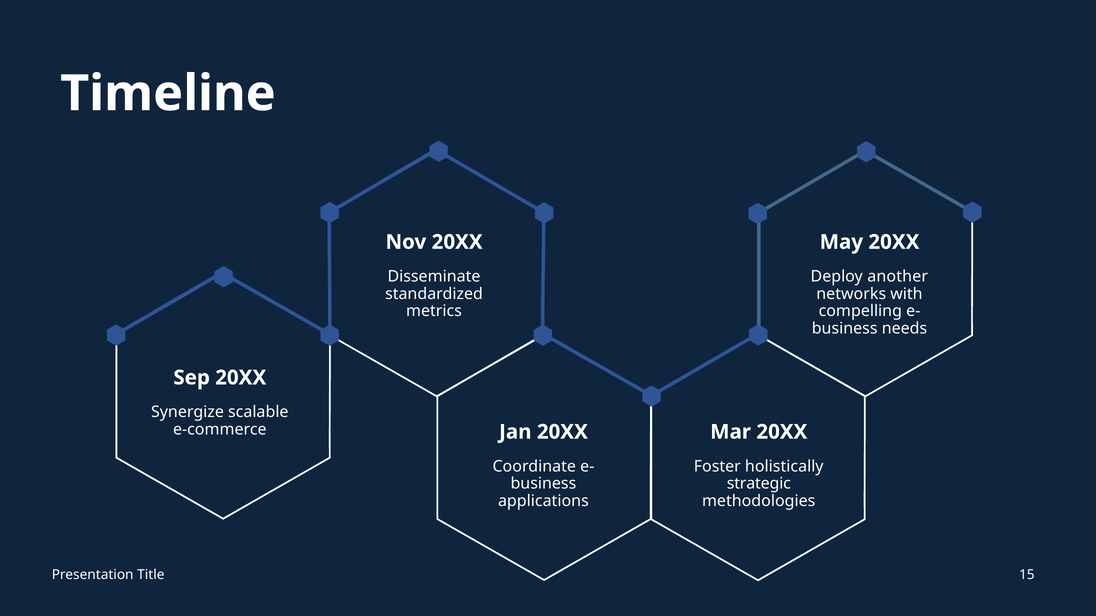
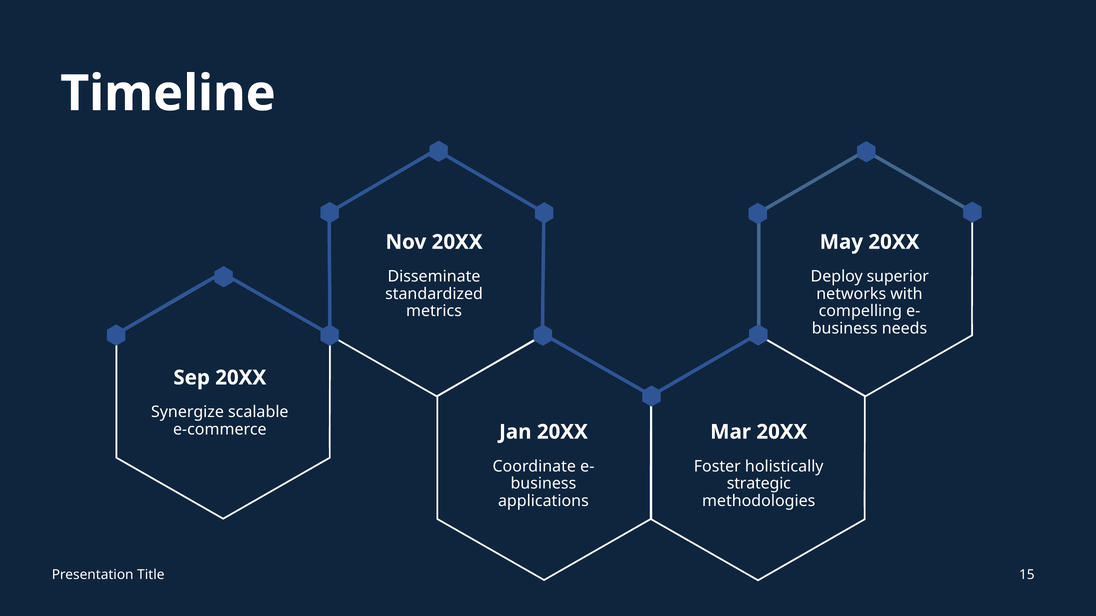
another: another -> superior (898, 277)
